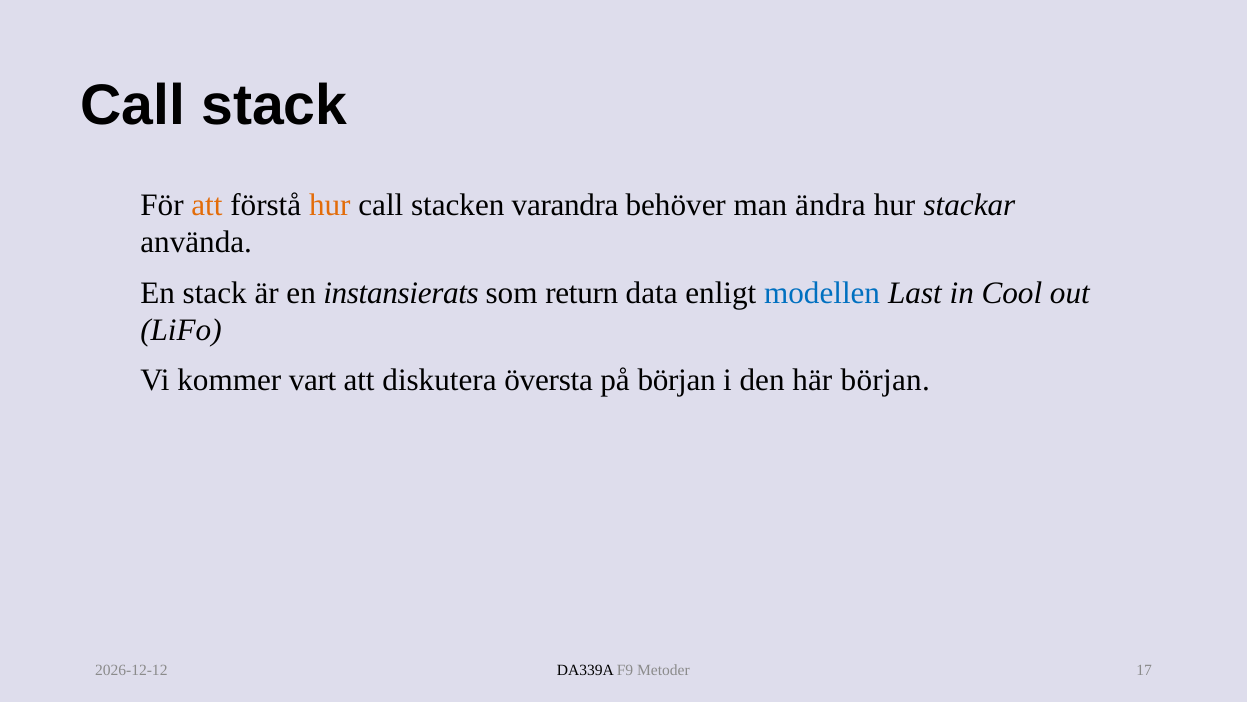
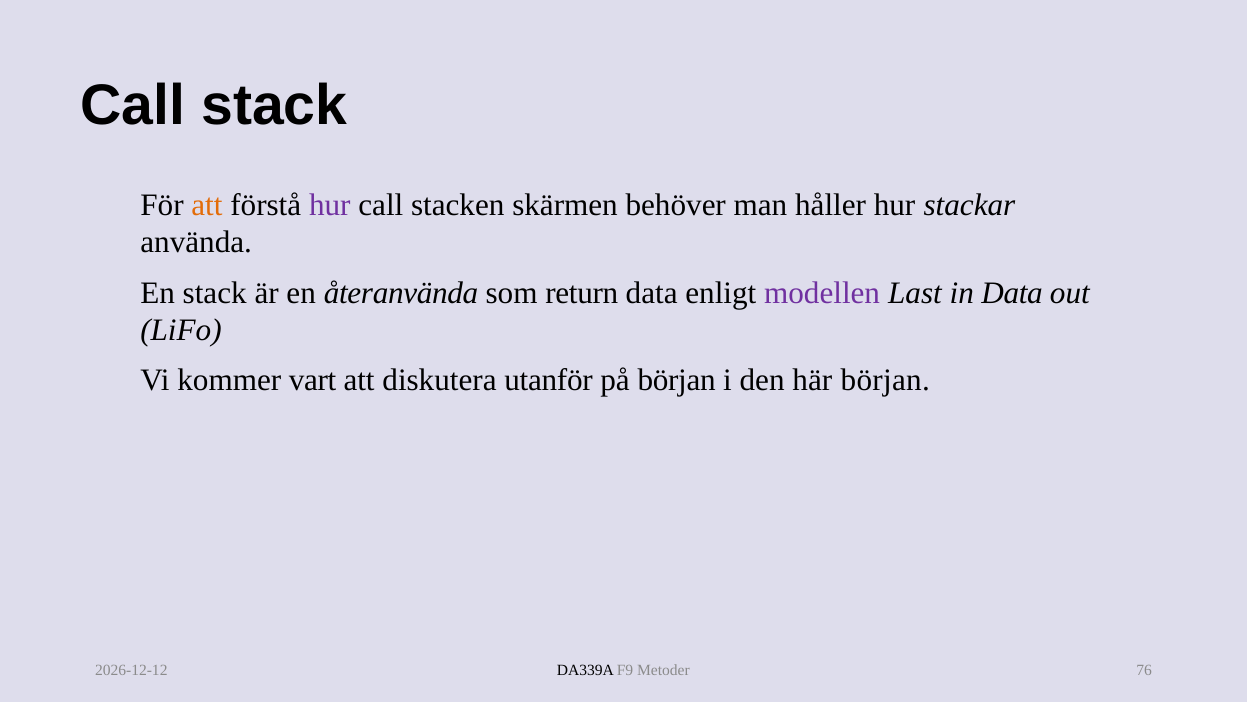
hur colour: orange -> purple (330, 205)
varandra: varandra -> skärmen (565, 205)
ändra: ändra -> håller (831, 205)
instansierats: instansierats -> återanvända (401, 292)
modellen colour: blue -> purple (822, 292)
in Cool: Cool -> Data (1012, 292)
översta: översta -> utanför (549, 380)
17: 17 -> 76 (1144, 670)
